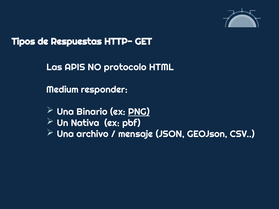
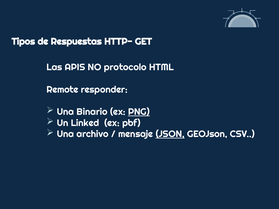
Medium: Medium -> Remote (62, 90)
Nativa: Nativa -> Linked (85, 123)
JSON underline: none -> present (170, 134)
